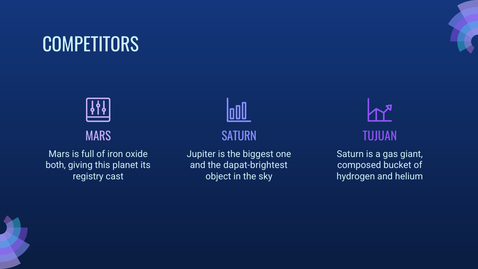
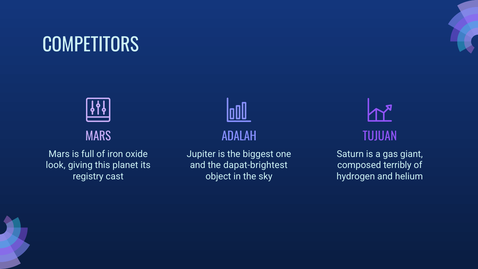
SATURN: SATURN -> ADALAH (239, 137)
both: both -> look (56, 165)
bucket: bucket -> terribly (397, 165)
